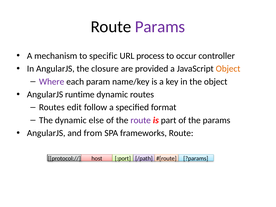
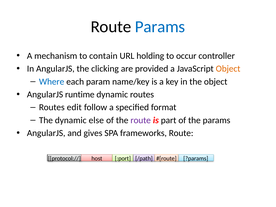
Params colour: purple -> blue (160, 27)
specific: specific -> contain (103, 56)
process: process -> holding (150, 56)
closure: closure -> clicking (105, 69)
Where colour: purple -> blue (52, 82)
from: from -> gives (93, 133)
